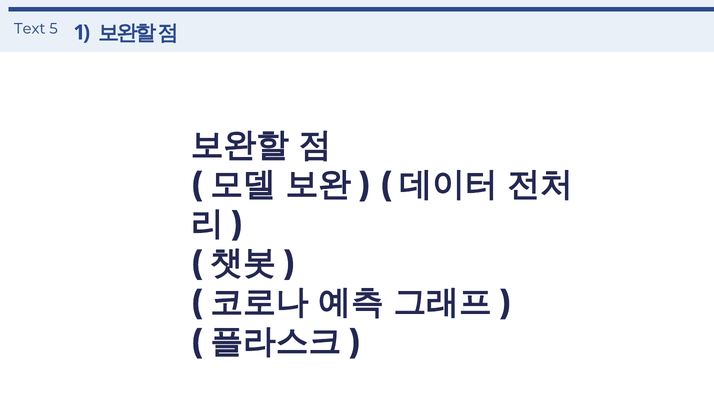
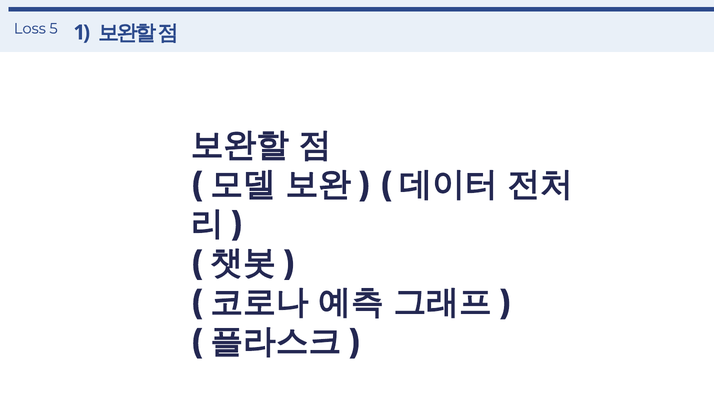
Text: Text -> Loss (30, 29)
